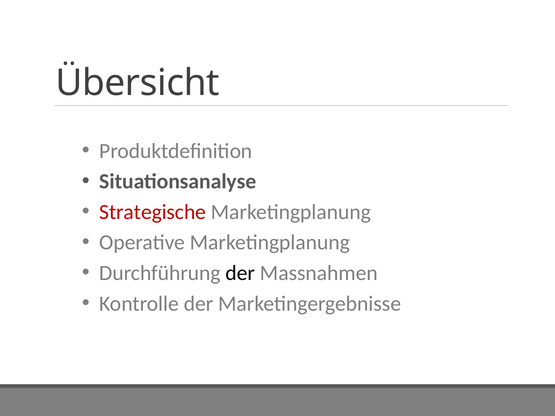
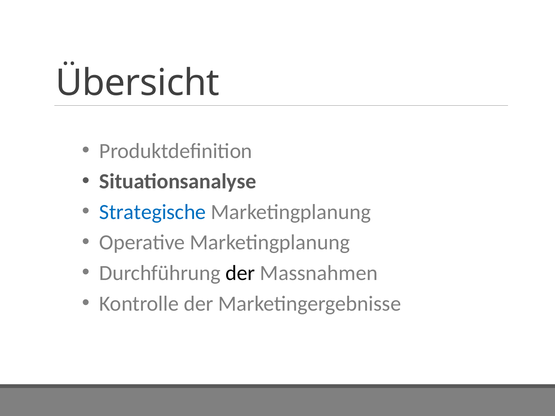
Strategische colour: red -> blue (153, 212)
